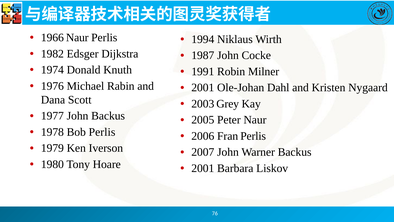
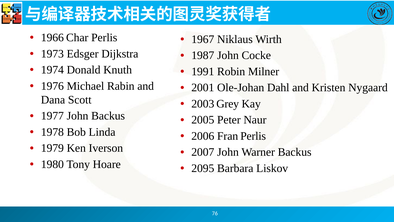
1966 Naur: Naur -> Char (77, 38)
1994: 1994 -> 1967 (203, 39)
1982: 1982 -> 1973 (52, 54)
Bob Perlis: Perlis -> Linda (102, 132)
2001: 2001 -> 2095 (203, 168)
